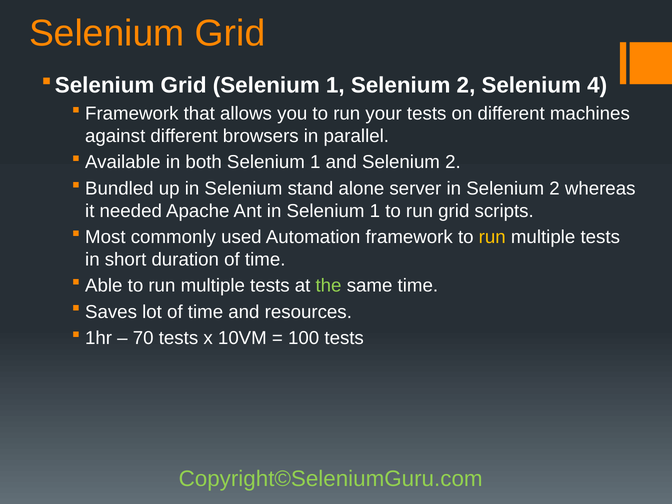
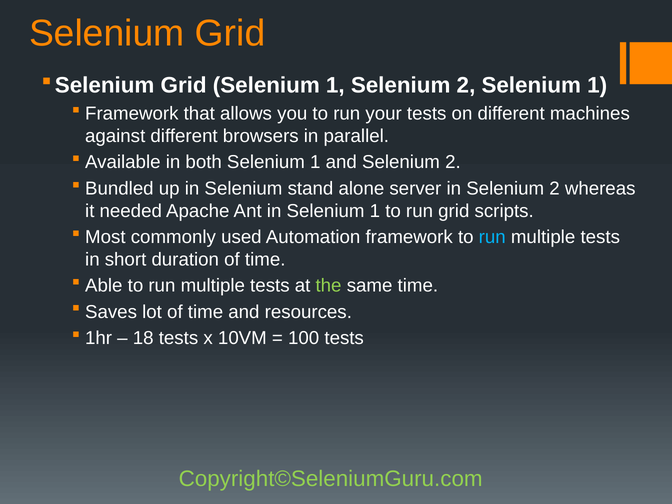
2 Selenium 4: 4 -> 1 (597, 86)
run colour: yellow -> light blue (492, 237)
70: 70 -> 18 (143, 338)
